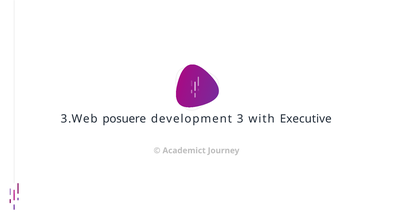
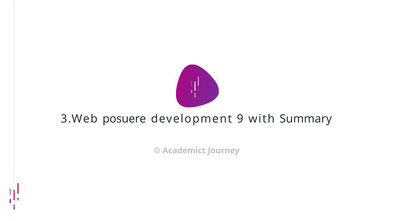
3: 3 -> 9 (240, 119)
Executive: Executive -> Summary (306, 119)
